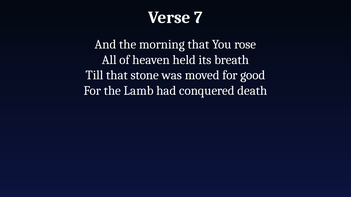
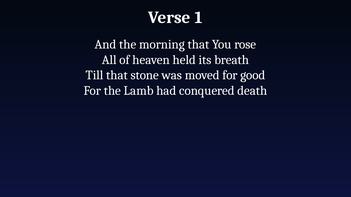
7: 7 -> 1 (198, 18)
